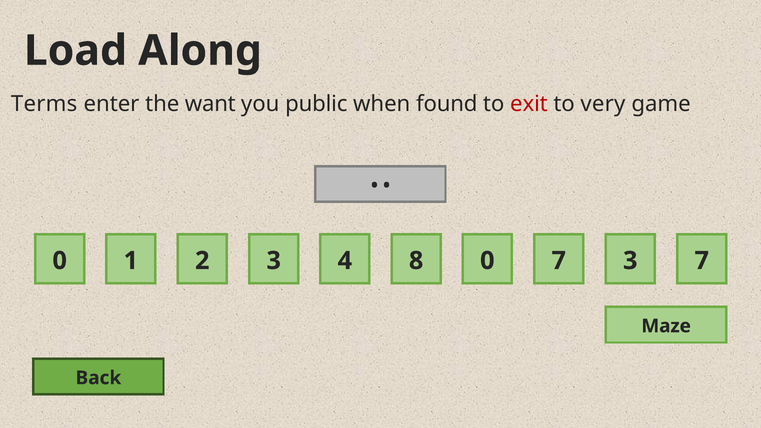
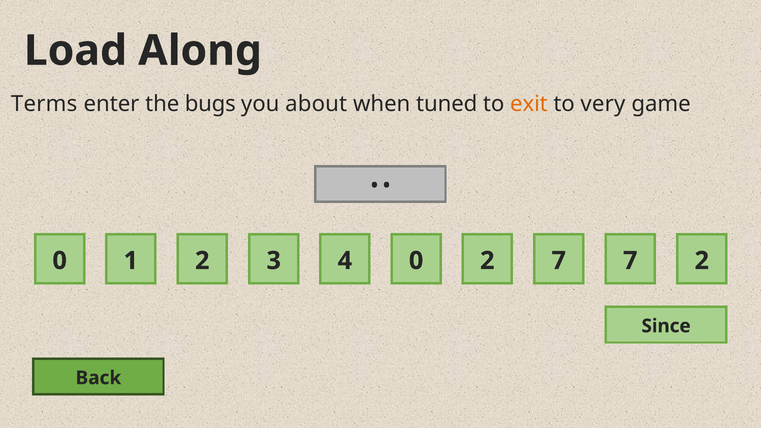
want: want -> bugs (210, 104)
public: public -> about (316, 104)
found: found -> tuned (447, 104)
exit colour: red -> orange (529, 104)
4 8: 8 -> 0 (416, 261)
1 0: 0 -> 2 (487, 261)
7 3: 3 -> 7 (630, 261)
7: 7 -> 2 (702, 261)
Maze: Maze -> Since (666, 326)
